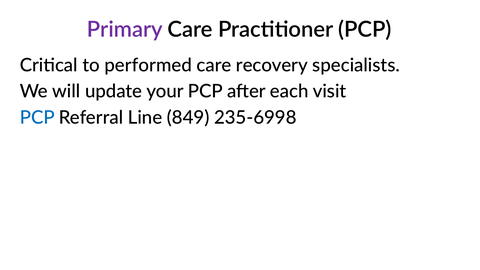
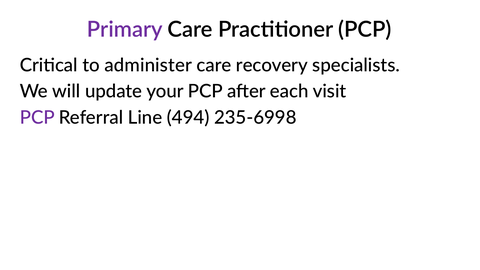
performed: performed -> administer (148, 65)
PCP colour: blue -> purple (37, 118)
849: 849 -> 494 (188, 118)
